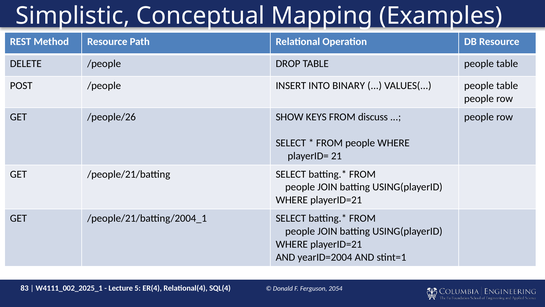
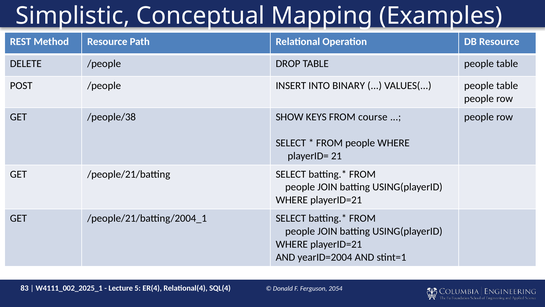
/people/26: /people/26 -> /people/38 (112, 117)
discuss: discuss -> course (373, 117)
